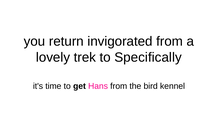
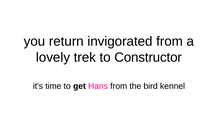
Specifically: Specifically -> Constructor (148, 57)
